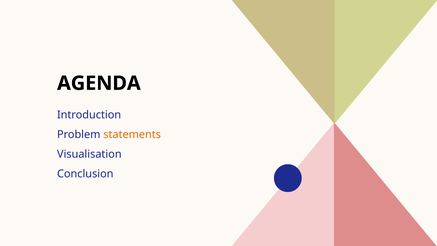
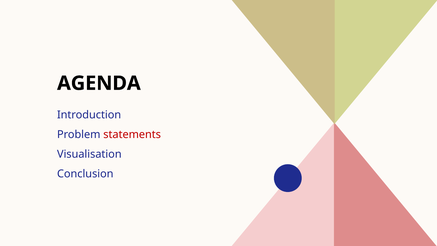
statements colour: orange -> red (132, 134)
